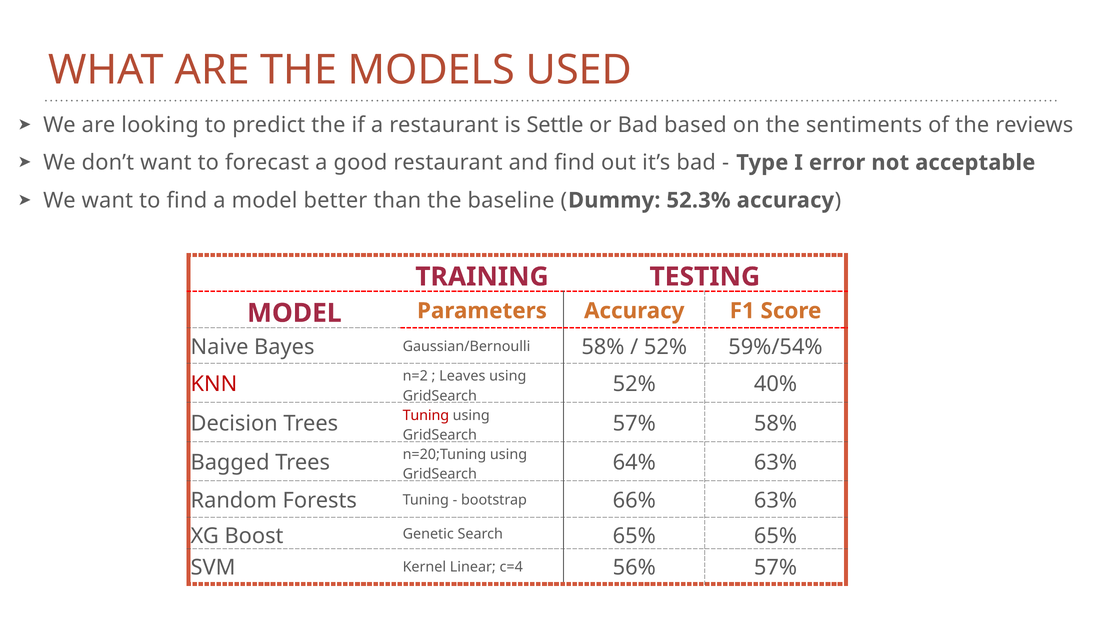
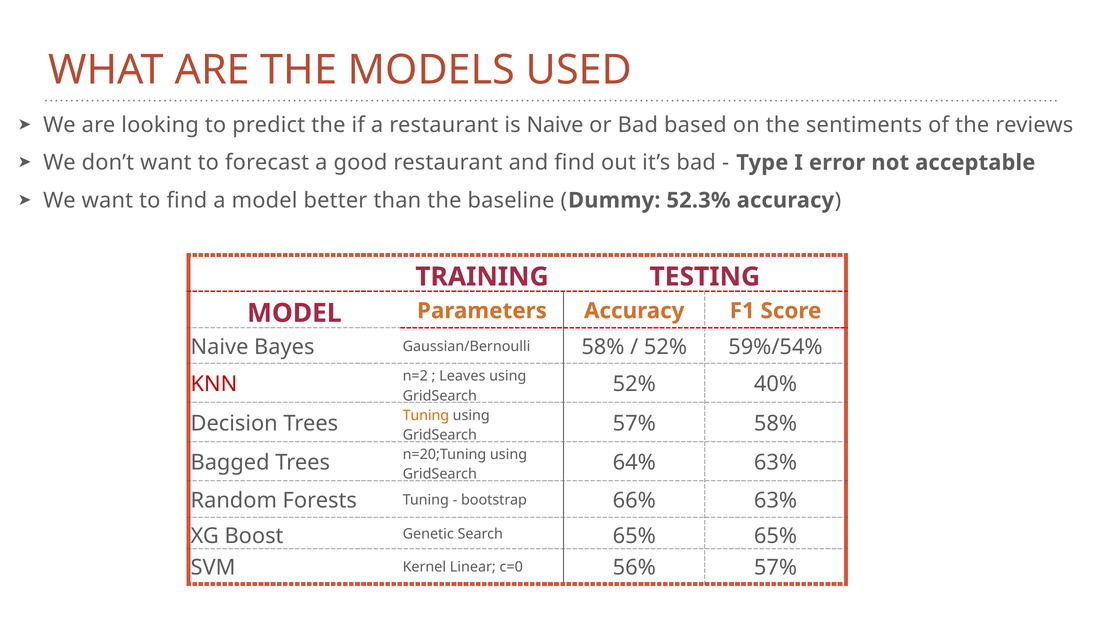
is Settle: Settle -> Naive (555, 125)
Tuning colour: red -> orange (426, 415)
c=4: c=4 -> c=0 (511, 567)
